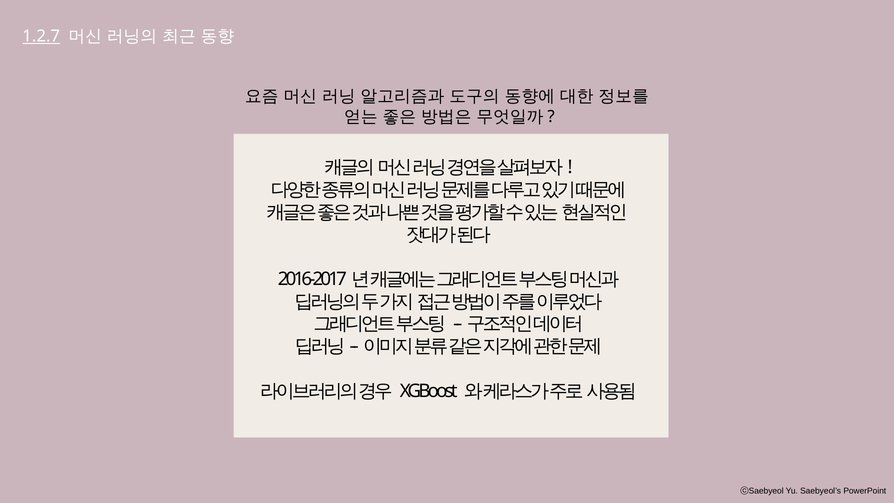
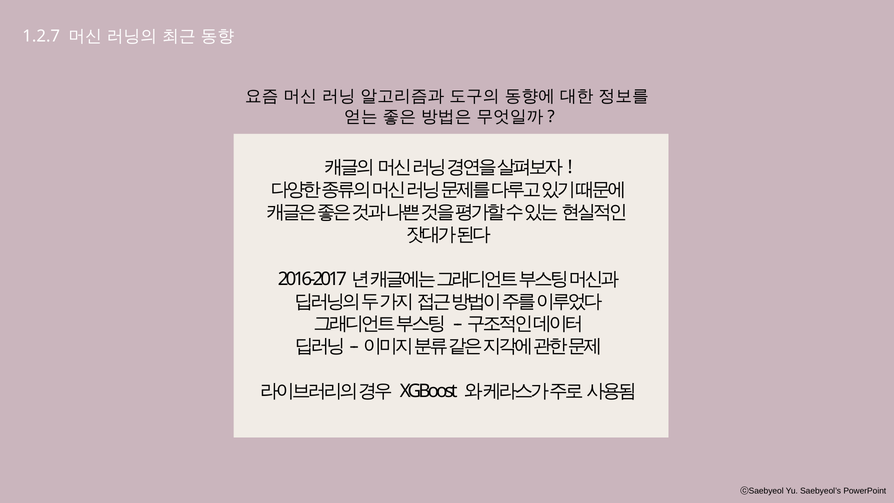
1.2.7 underline: present -> none (41, 36)
